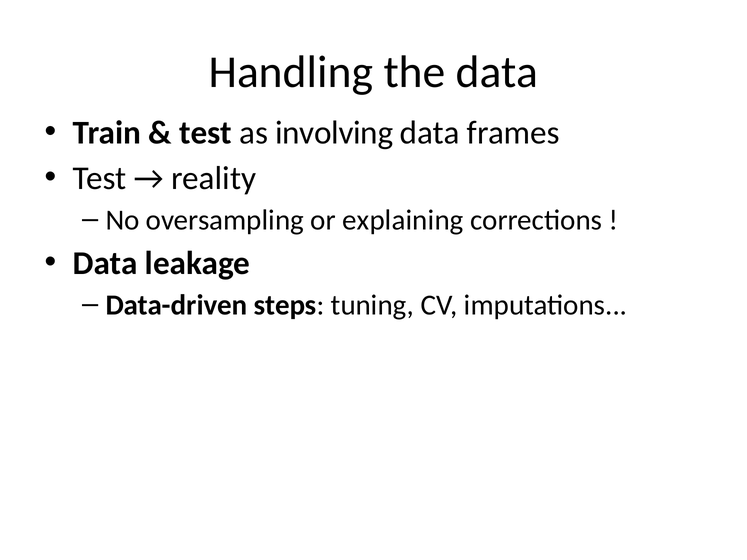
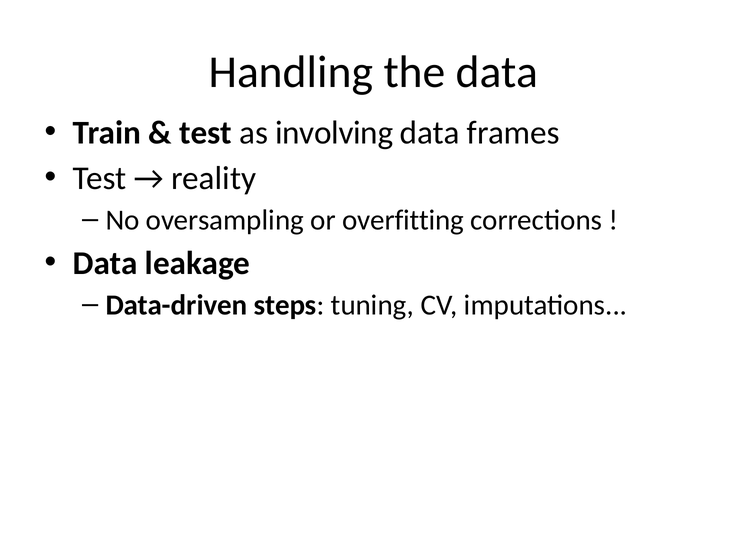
explaining: explaining -> overfitting (403, 220)
